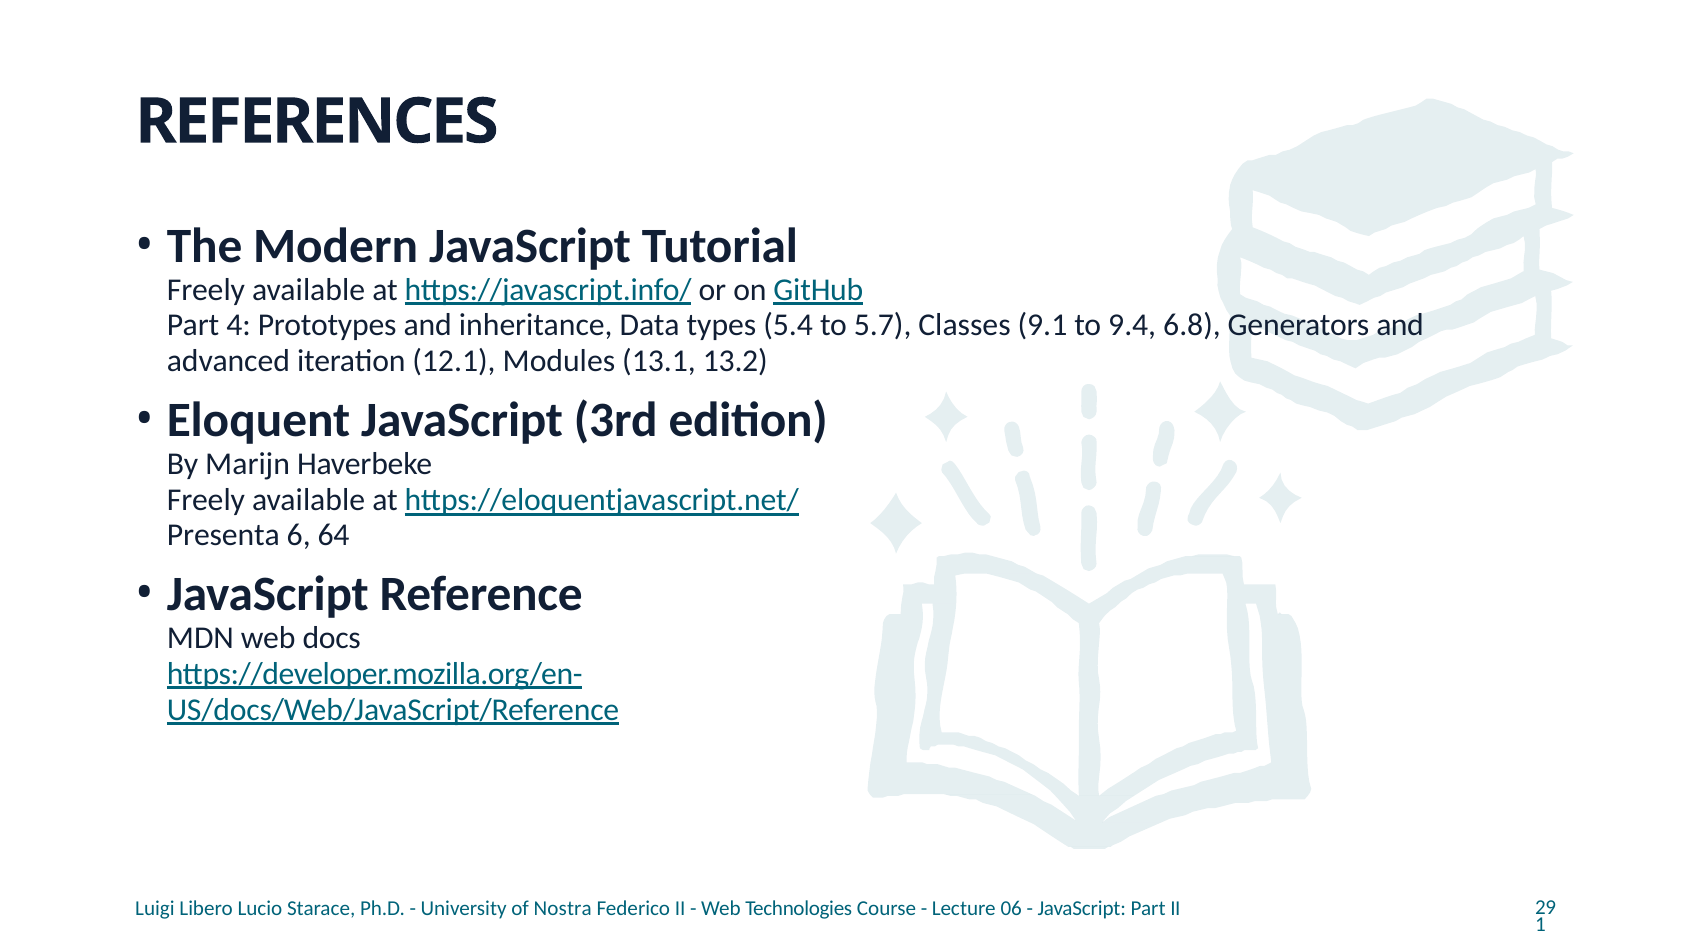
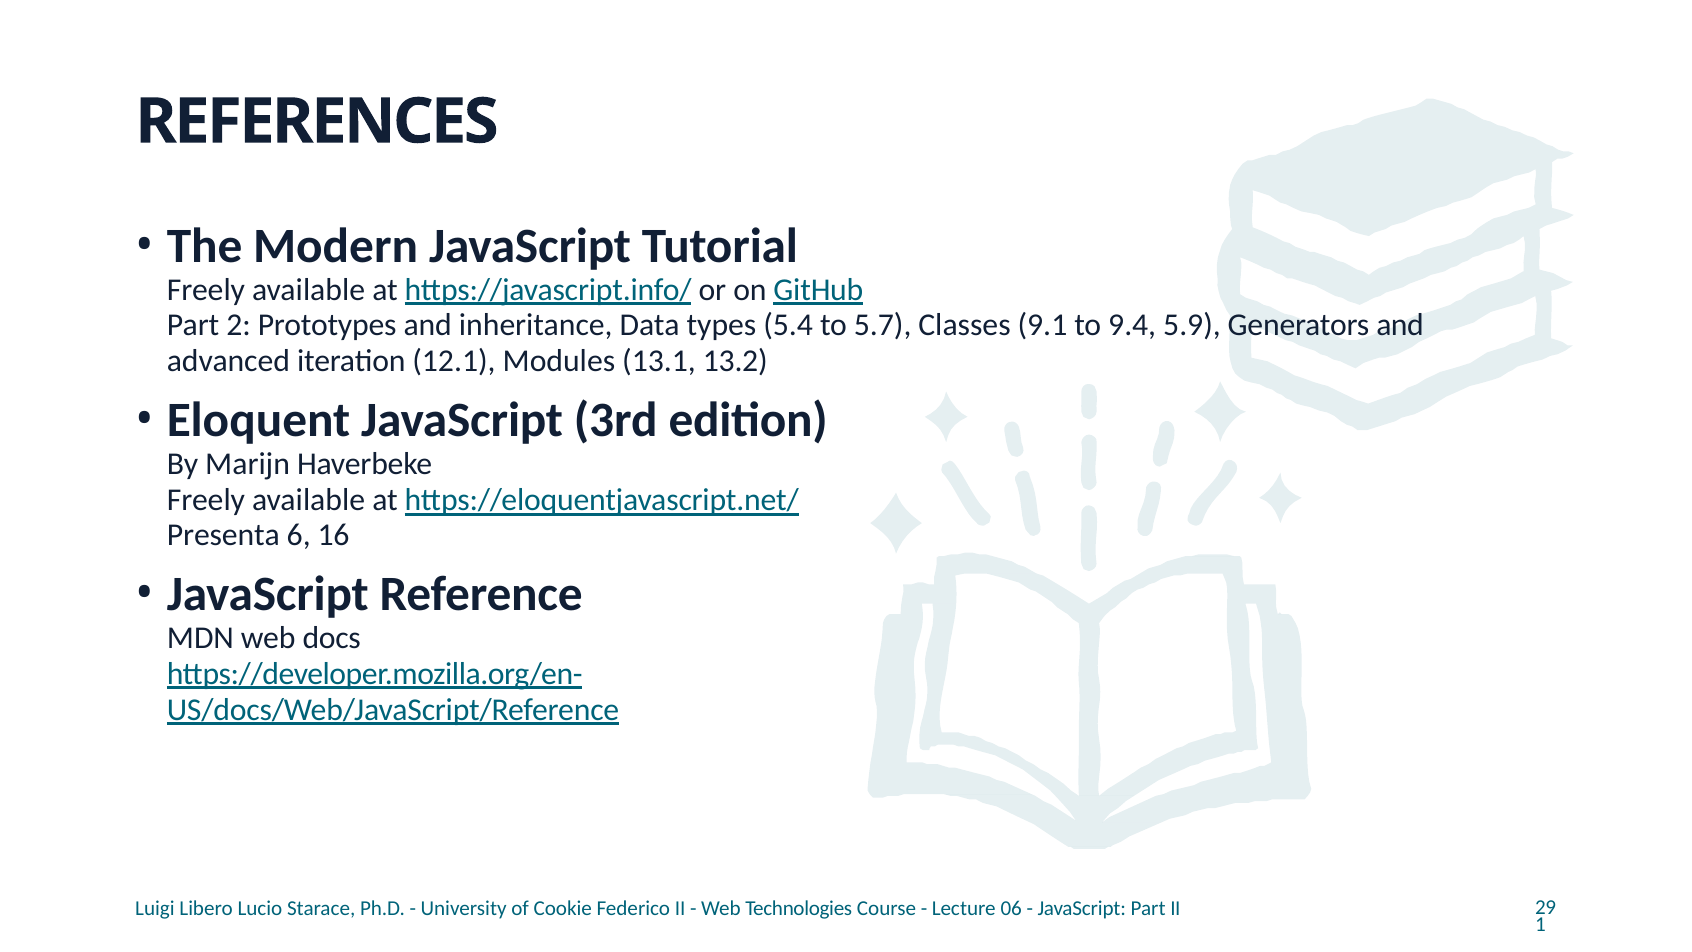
4: 4 -> 2 (239, 325)
6.8: 6.8 -> 5.9 (1192, 325)
64: 64 -> 16 (334, 535)
Nostra: Nostra -> Cookie (563, 908)
